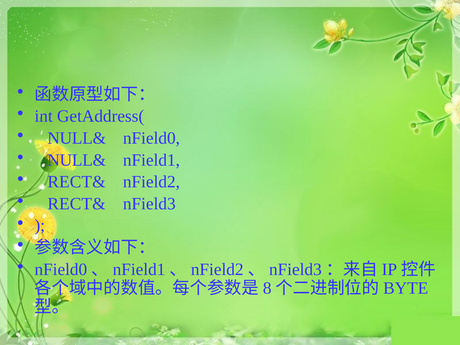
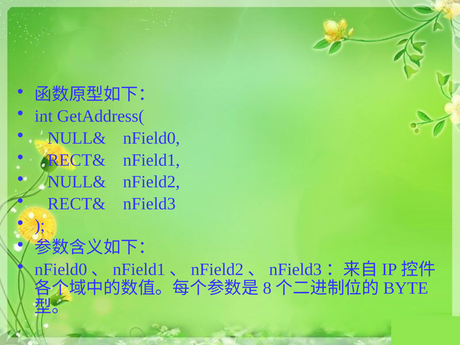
NULL&: NULL& -> RECT& (77, 160)
RECT&: RECT& -> NULL& (77, 182)
